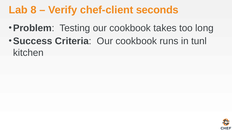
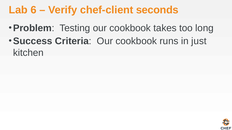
8: 8 -> 6 (33, 10)
tunl: tunl -> just (199, 41)
